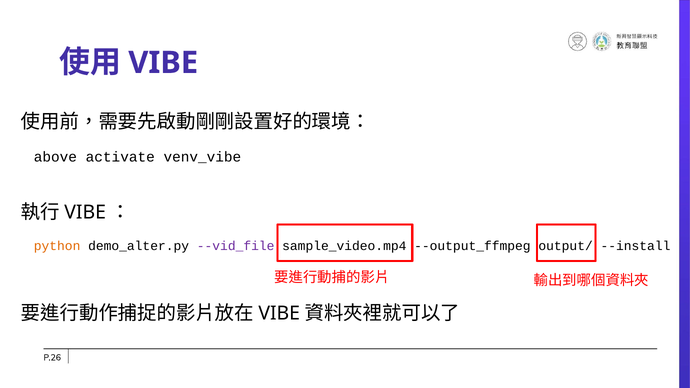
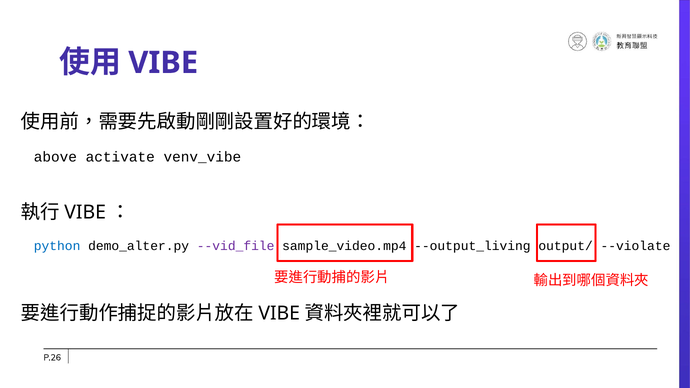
python colour: orange -> blue (57, 246)
--output_ffmpeg: --output_ffmpeg -> --output_living (472, 246)
--install: --install -> --violate (635, 246)
